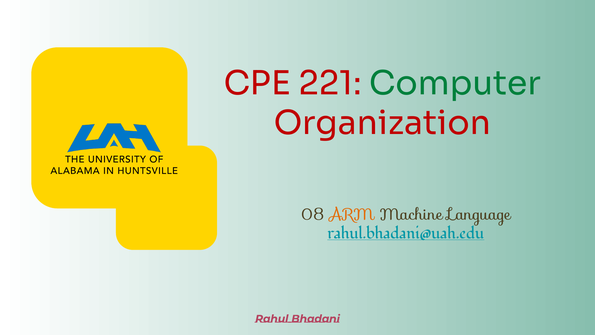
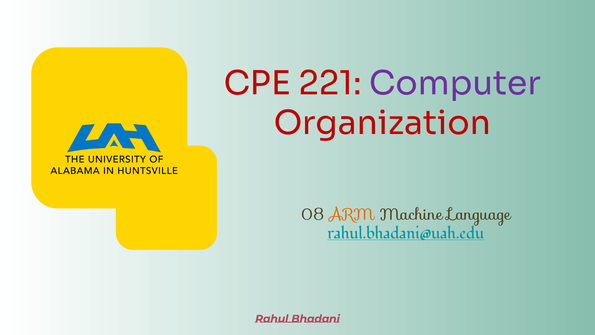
Computer colour: green -> purple (455, 84)
